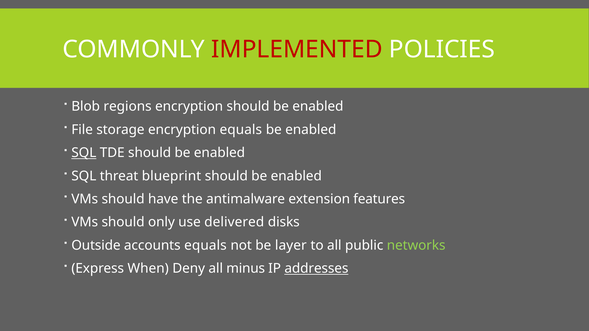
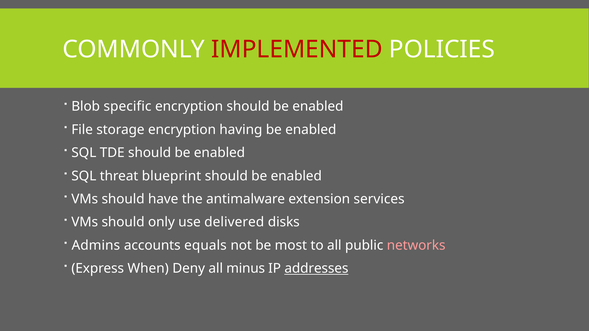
regions: regions -> specific (128, 107)
encryption equals: equals -> having (241, 130)
SQL underline: present -> none (84, 153)
features: features -> services (379, 199)
Outside: Outside -> Admins (96, 246)
layer: layer -> most (291, 246)
networks colour: light green -> pink (416, 246)
